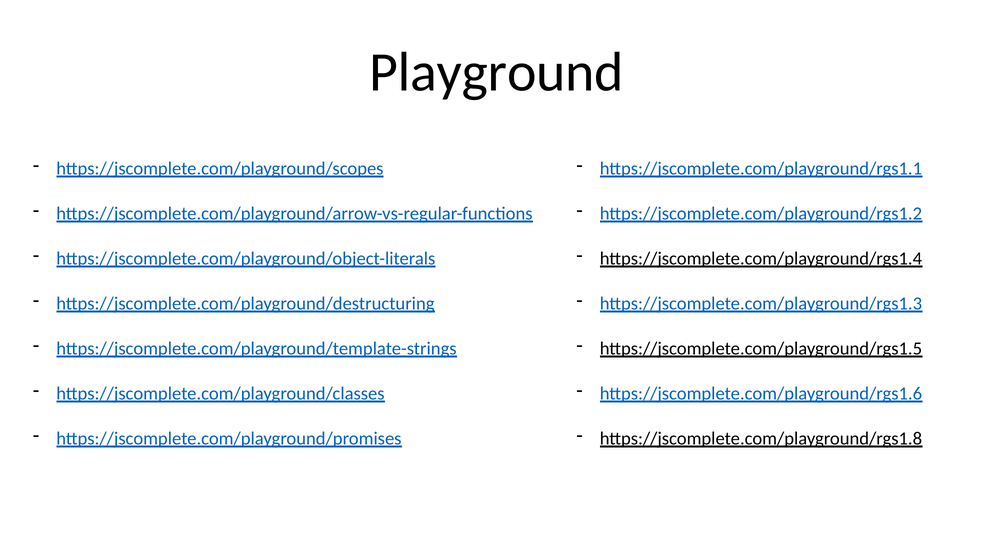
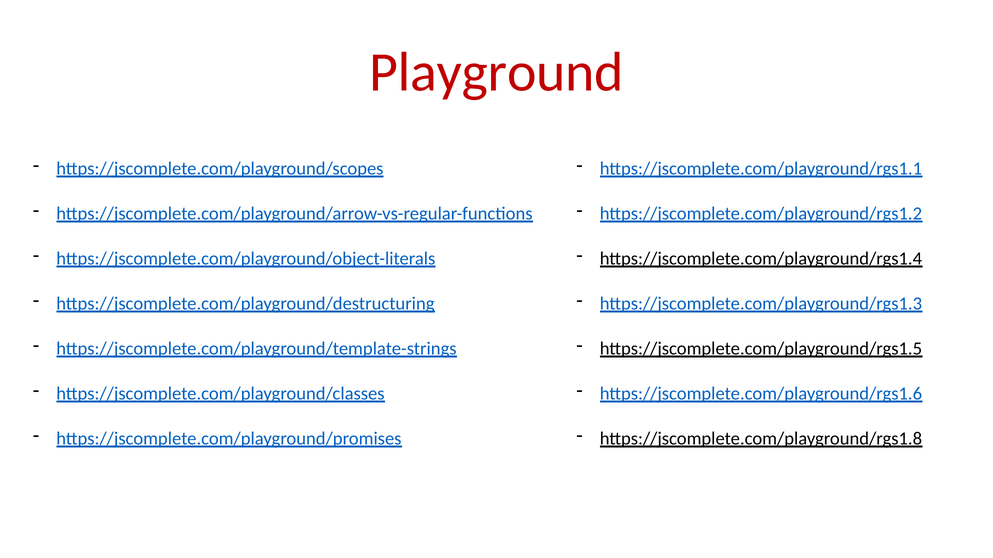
Playground colour: black -> red (497, 72)
